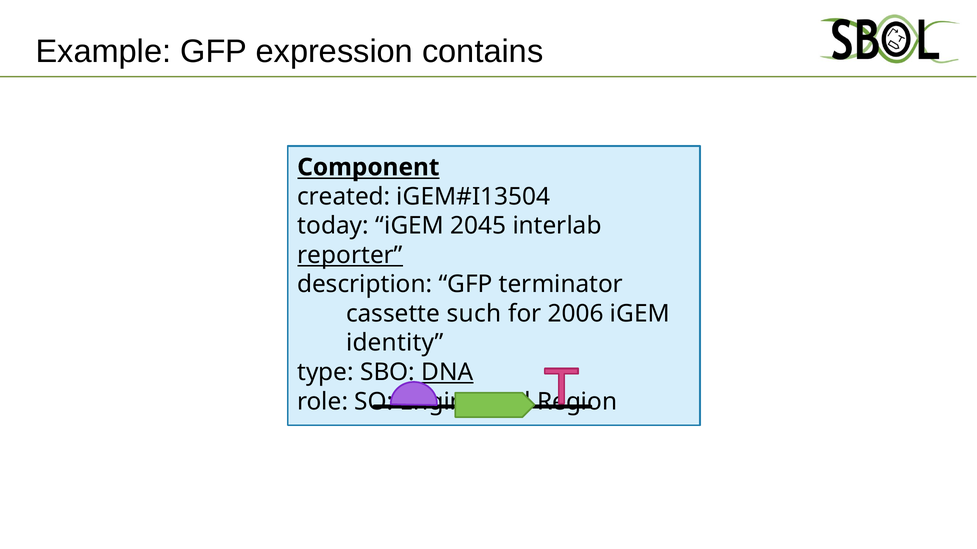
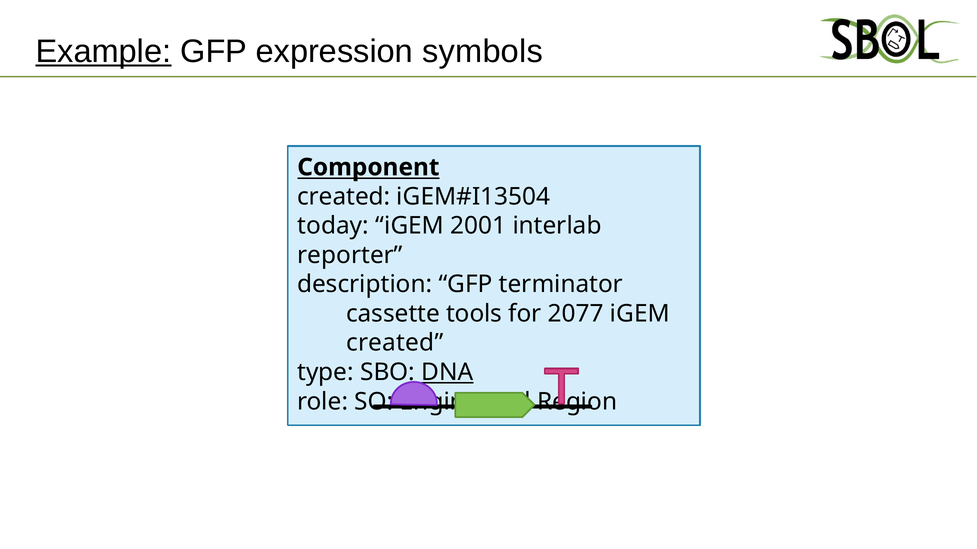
Example underline: none -> present (103, 52)
contains: contains -> symbols (483, 52)
2045: 2045 -> 2001 (478, 226)
reporter underline: present -> none (350, 255)
such: such -> tools (474, 314)
2006: 2006 -> 2077 (576, 314)
identity: identity -> created (395, 343)
